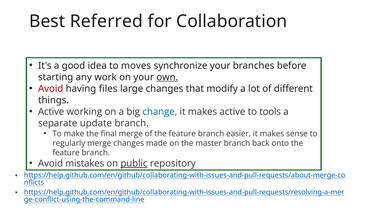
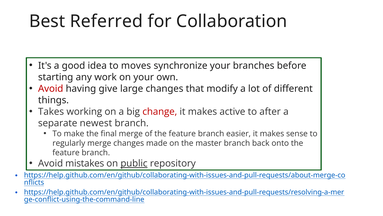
own underline: present -> none (167, 77)
files: files -> give (108, 88)
Active: Active -> Takes (51, 111)
change colour: blue -> red (160, 111)
tools: tools -> after (270, 111)
update: update -> newest (96, 123)
